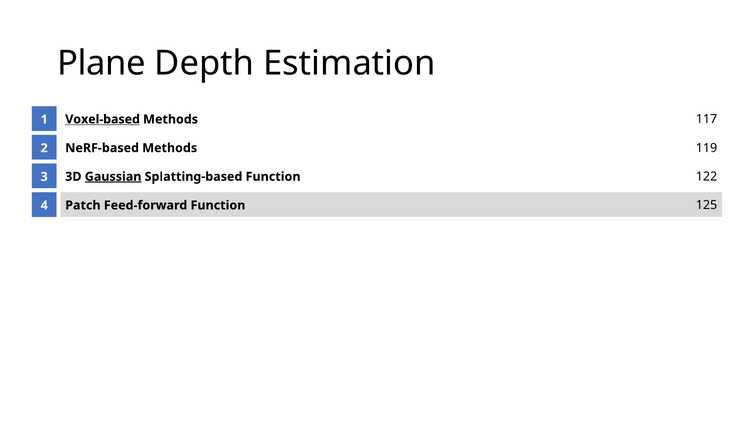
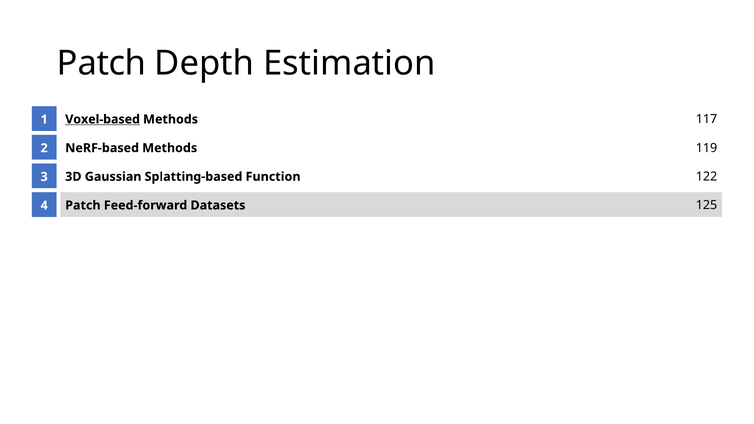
Plane: Plane -> Patch (102, 63)
Gaussian underline: present -> none (113, 177)
Feed-forward Function: Function -> Datasets (218, 205)
